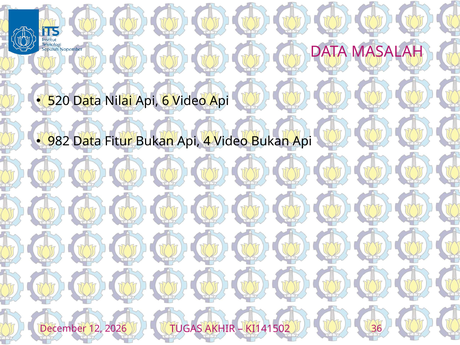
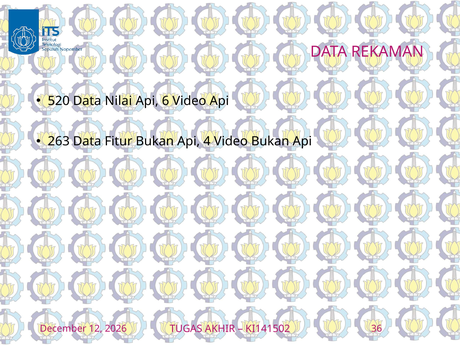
MASALAH: MASALAH -> REKAMAN (387, 52)
982: 982 -> 263 (59, 141)
